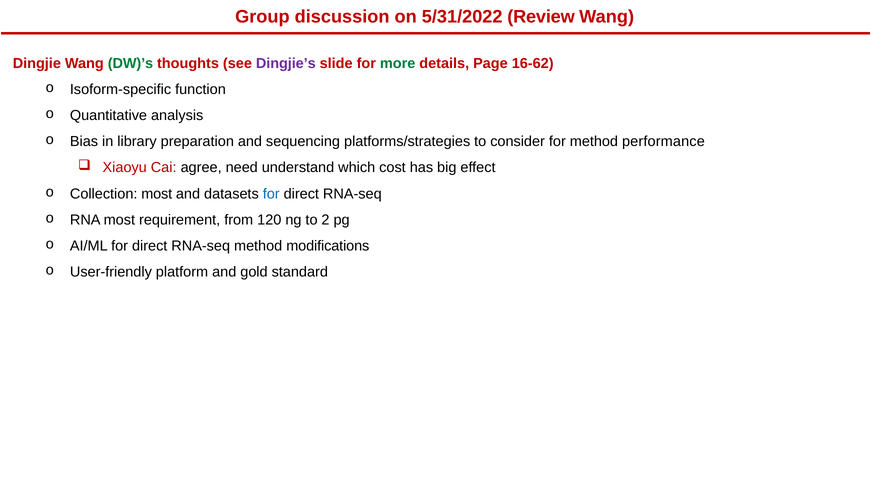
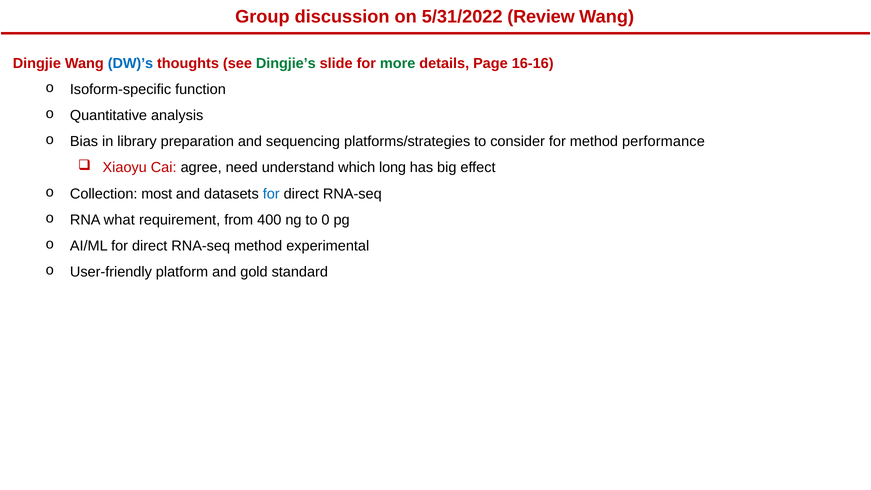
DW)’s colour: green -> blue (130, 63)
Dingjie’s colour: purple -> green (286, 63)
16-62: 16-62 -> 16-16 (533, 63)
cost: cost -> long (393, 168)
RNA most: most -> what (119, 220)
120: 120 -> 400 (269, 220)
2: 2 -> 0 (325, 220)
modifications: modifications -> experimental (328, 246)
